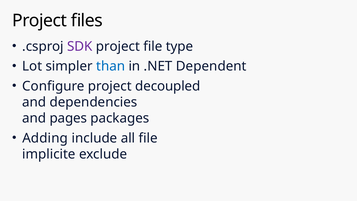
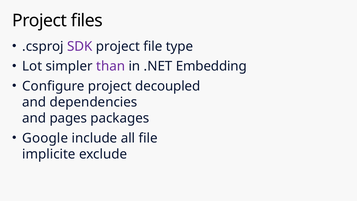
than colour: blue -> purple (111, 66)
Dependent: Dependent -> Embedding (211, 66)
Adding: Adding -> Google (45, 138)
